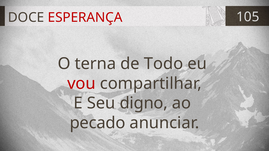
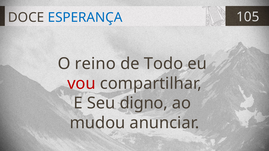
ESPERANÇA colour: red -> blue (85, 17)
terna: terna -> reino (95, 64)
pecado: pecado -> mudou (97, 123)
